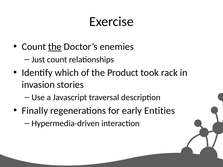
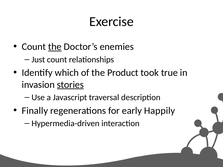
rack: rack -> true (169, 73)
stories underline: none -> present (70, 85)
Entities: Entities -> Happily (160, 111)
